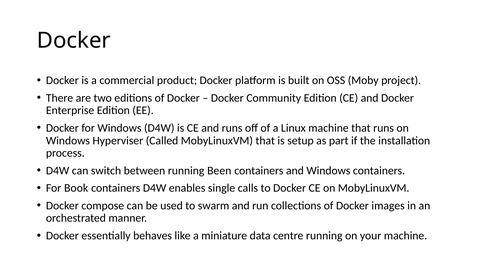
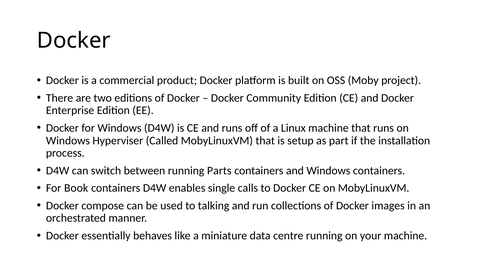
Been: Been -> Parts (219, 171)
swarm: swarm -> talking (214, 206)
